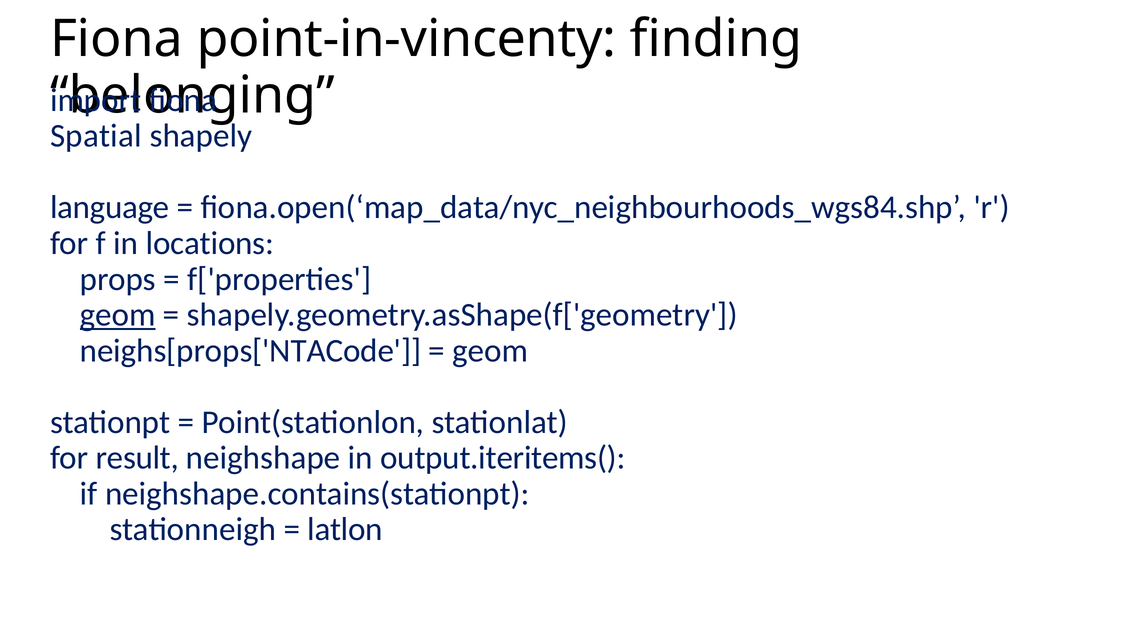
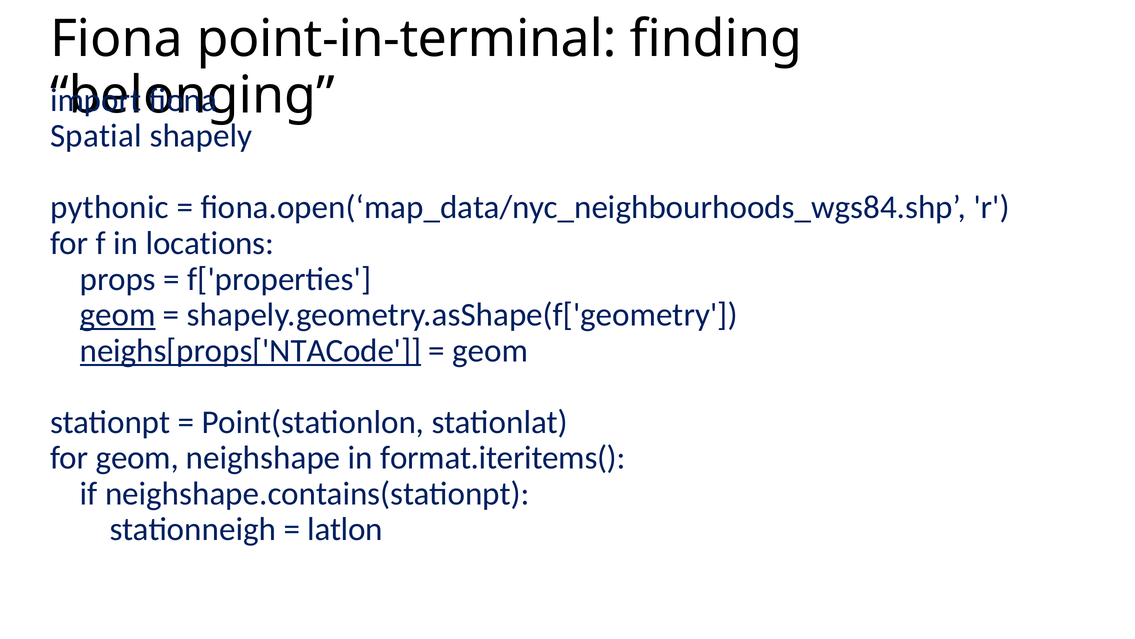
point-in-vincenty: point-in-vincenty -> point-in-terminal (407, 39)
language: language -> pythonic (109, 207)
neighs[props['NTACode underline: none -> present (251, 350)
for result: result -> geom (137, 458)
output.iteritems(: output.iteritems( -> format.iteritems( (503, 458)
